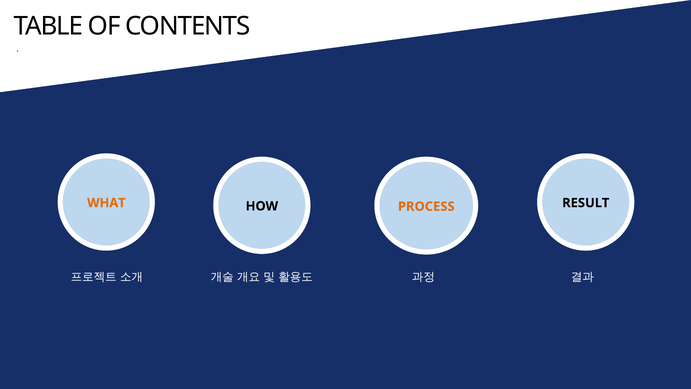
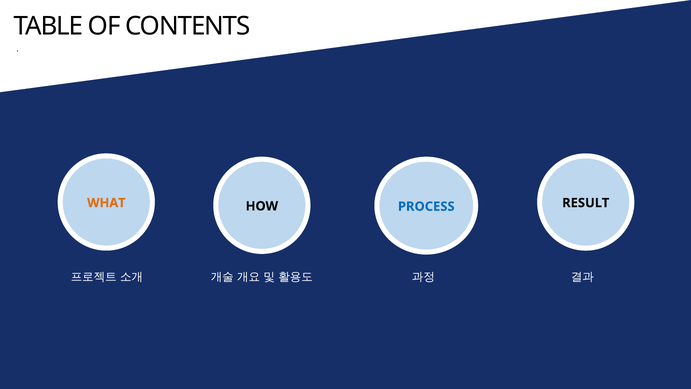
PROCESS colour: orange -> blue (426, 206)
